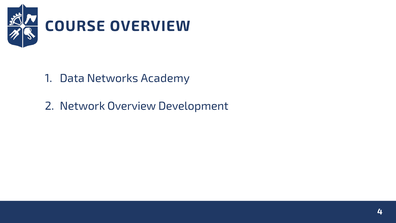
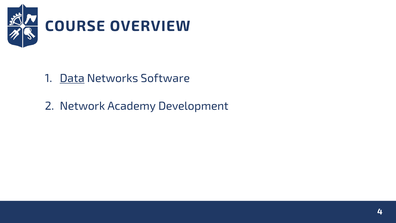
Data underline: none -> present (72, 78)
Academy: Academy -> Software (165, 78)
Network Overview: Overview -> Academy (132, 106)
